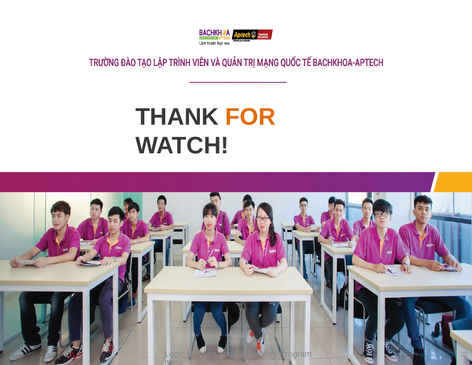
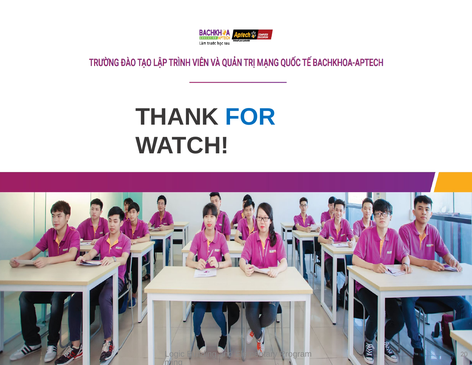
FOR colour: orange -> blue (250, 117)
